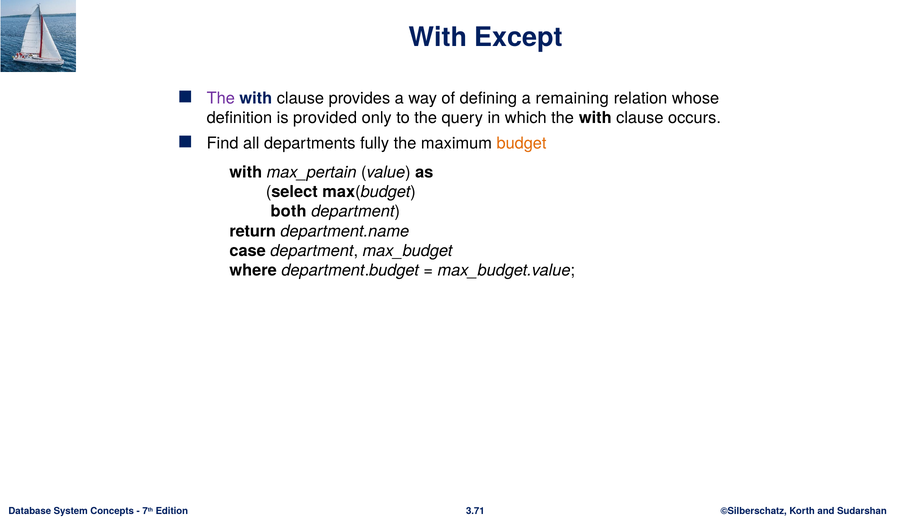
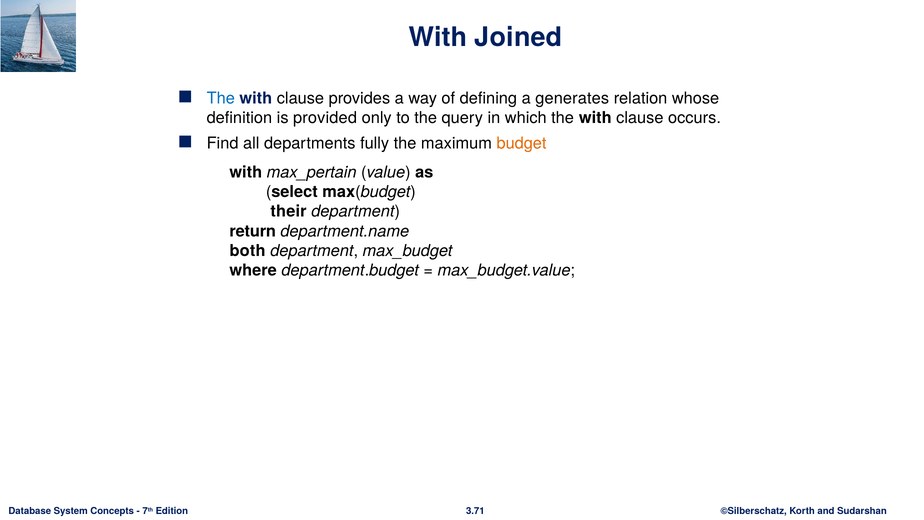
Except: Except -> Joined (518, 37)
The colour: purple -> blue (221, 98)
remaining: remaining -> generates (572, 98)
both: both -> their (289, 211)
case: case -> both (248, 251)
